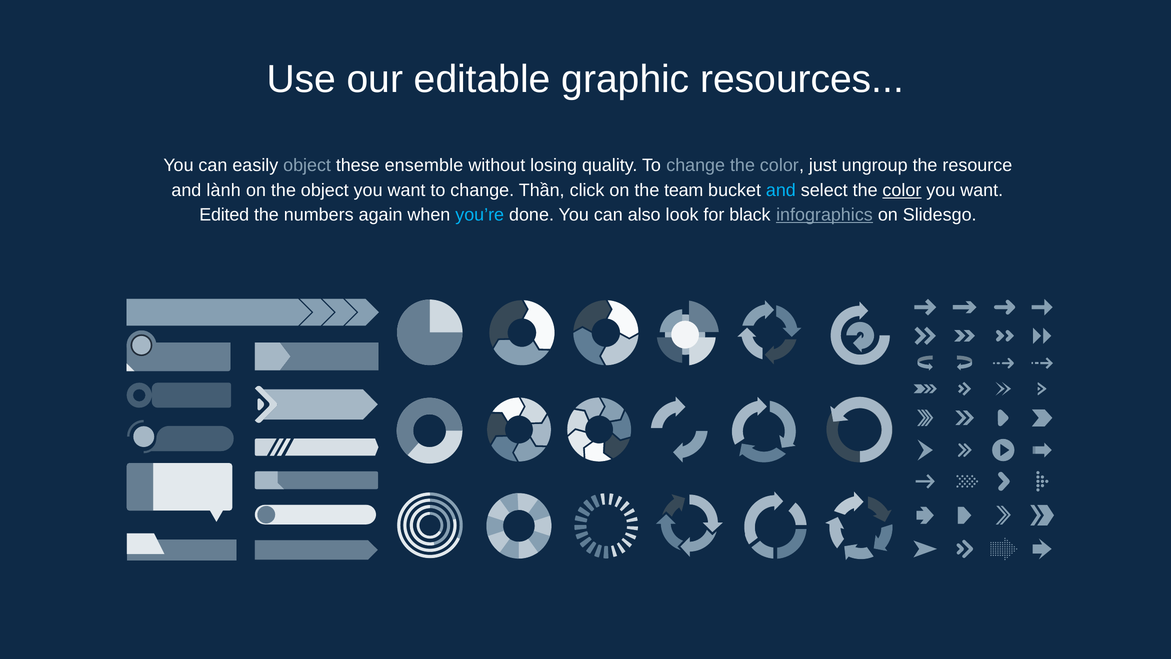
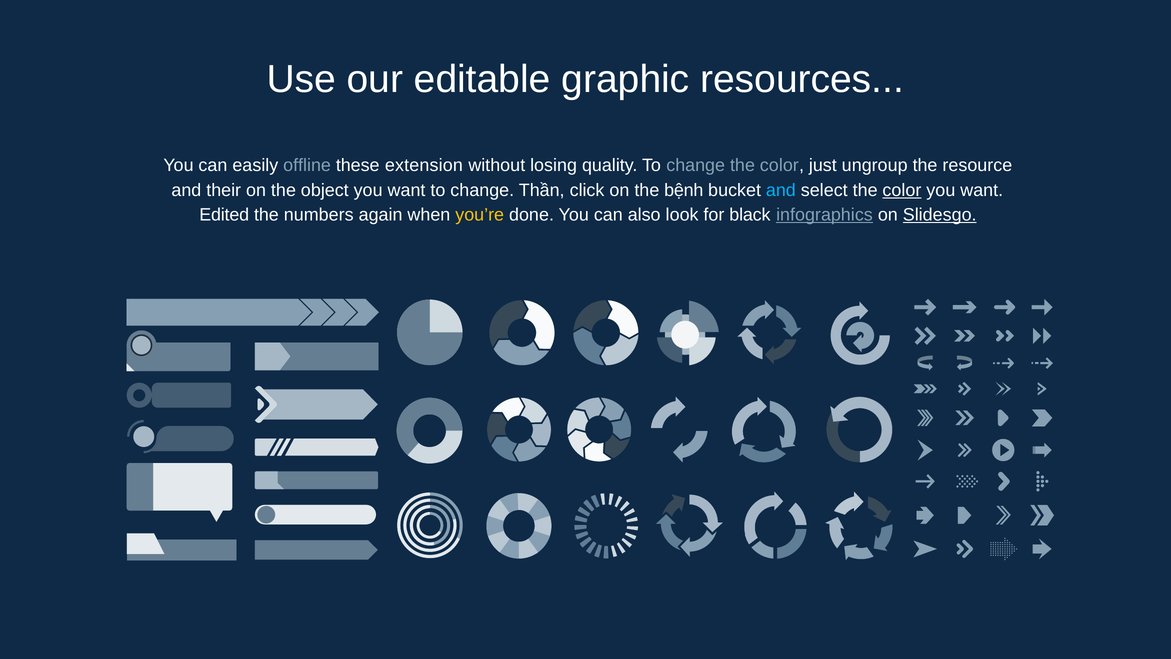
easily object: object -> offline (307, 165)
ensemble: ensemble -> extension (424, 165)
lành: lành -> their (224, 190)
team: team -> bệnh (684, 190)
you’re colour: light blue -> yellow (480, 215)
Slidesgo underline: none -> present (940, 215)
